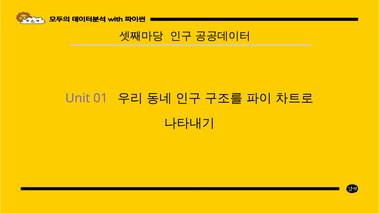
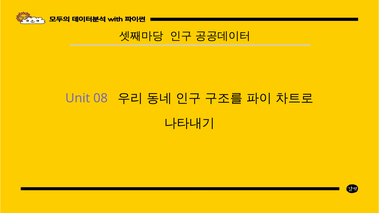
01: 01 -> 08 (101, 98)
